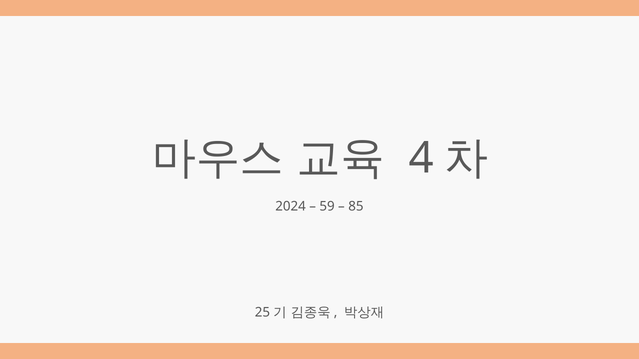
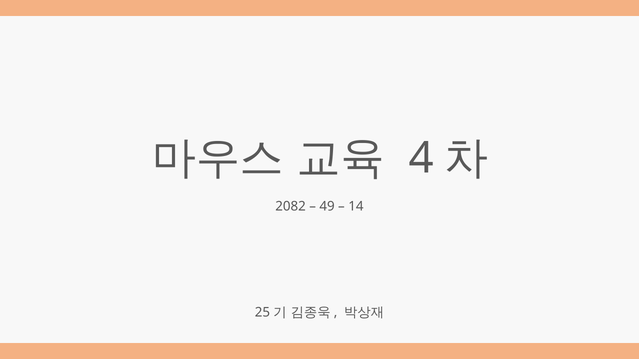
2024: 2024 -> 2082 (291, 207)
59: 59 -> 49 (327, 207)
85: 85 -> 14 (356, 207)
